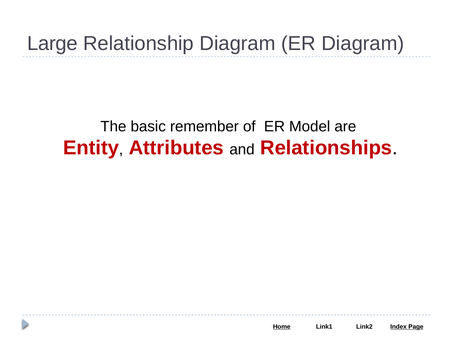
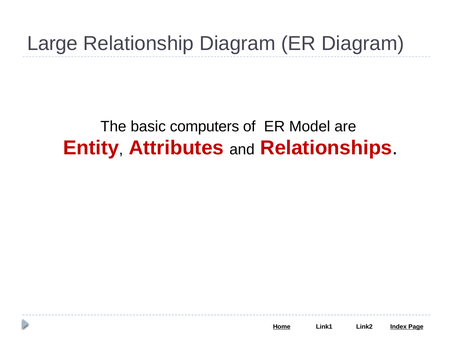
remember: remember -> computers (205, 126)
